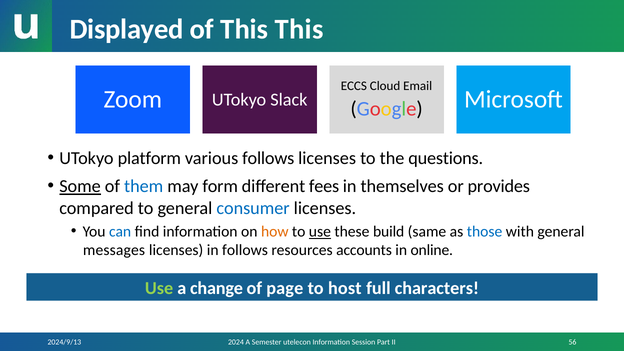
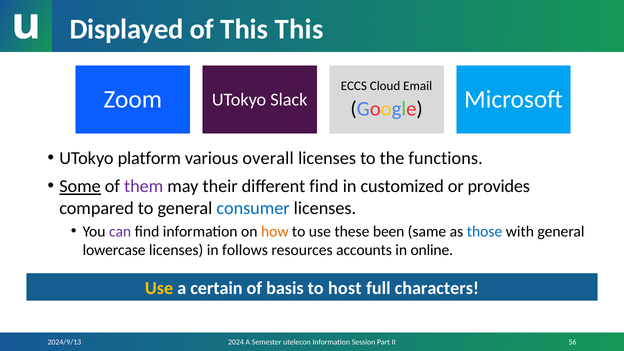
various follows: follows -> overall (268, 158)
questions: questions -> functions (446, 158)
them colour: blue -> purple (144, 186)
form: form -> their (220, 186)
different fees: fees -> find (324, 186)
themselves: themselves -> customized (402, 186)
can colour: blue -> purple (120, 232)
use underline: present -> none (320, 232)
build: build -> been (389, 232)
messages: messages -> lowercase (114, 250)
Use colour: light green -> yellow (159, 288)
change: change -> certain (216, 288)
page: page -> basis (285, 288)
